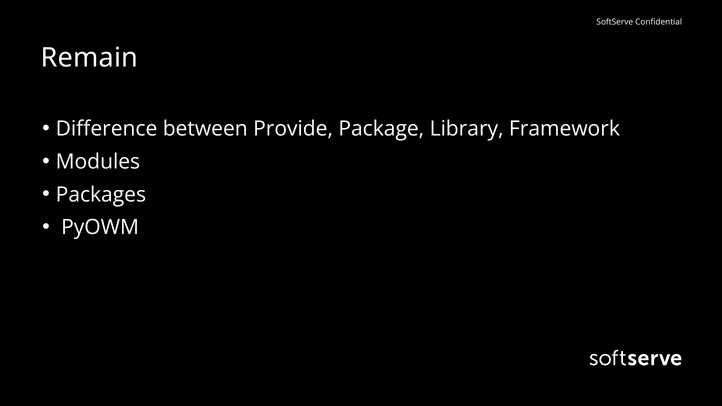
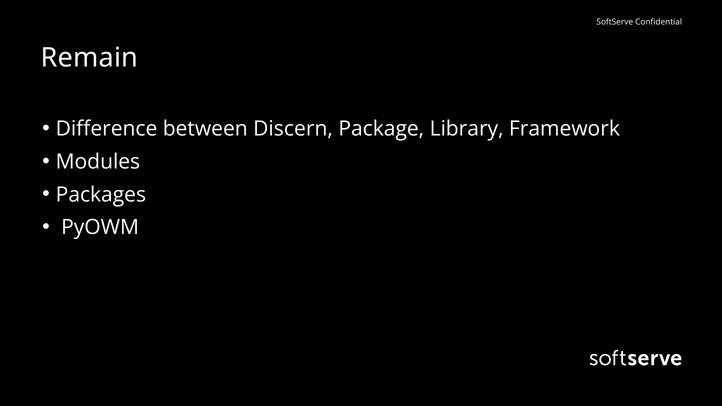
Provide: Provide -> Discern (293, 129)
